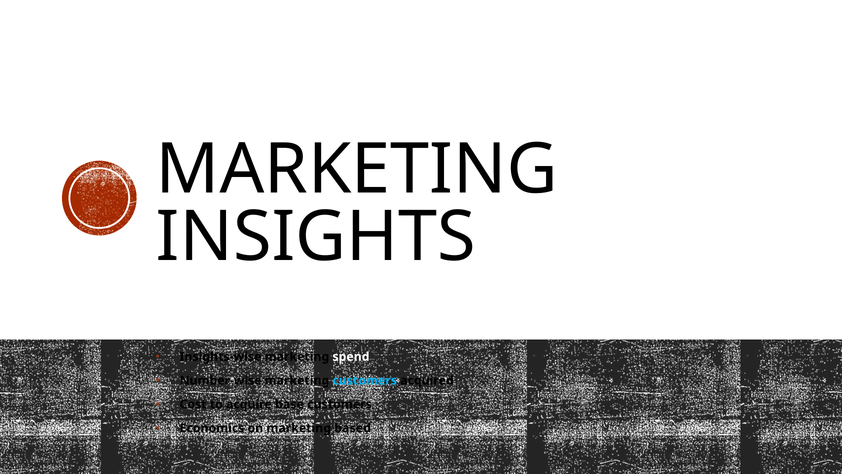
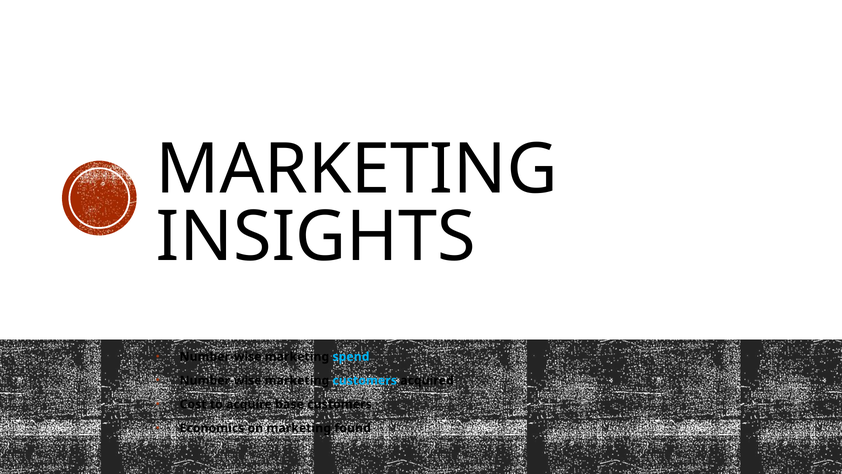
Insights-wise: Insights-wise -> Number-wise (221, 356)
spend colour: white -> light blue (351, 356)
based: based -> found (353, 428)
